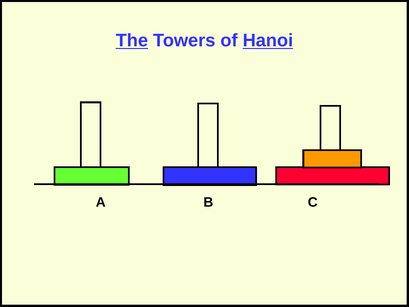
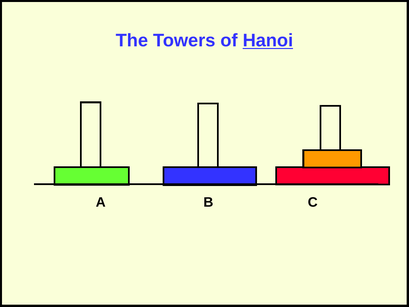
The underline: present -> none (132, 41)
